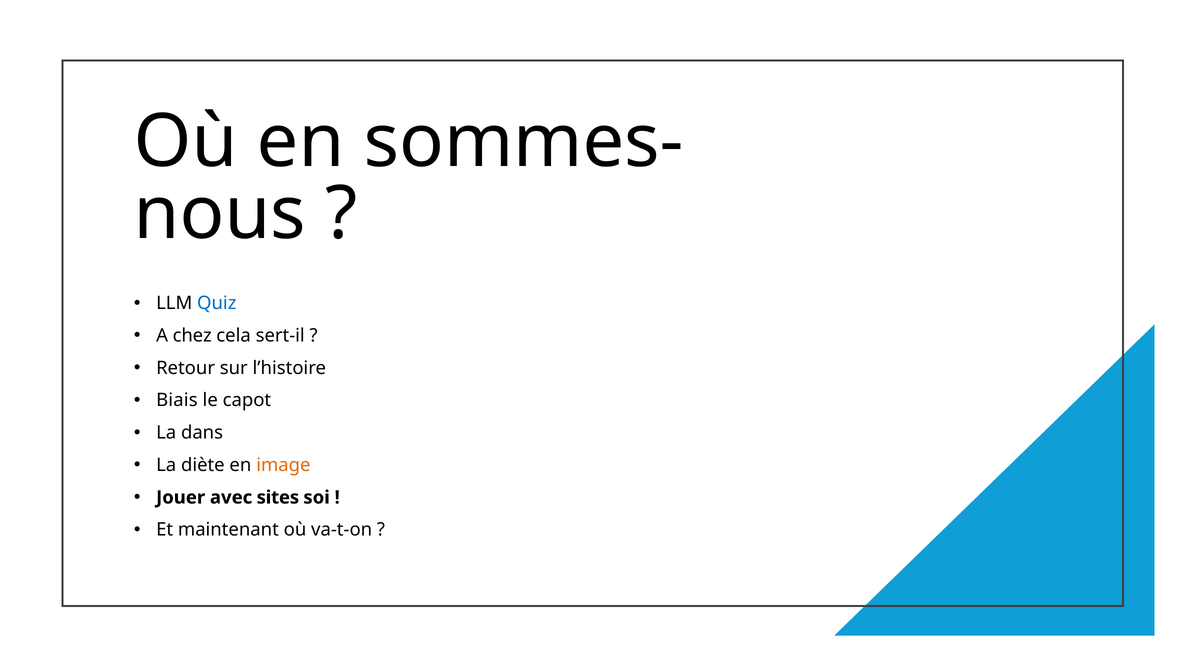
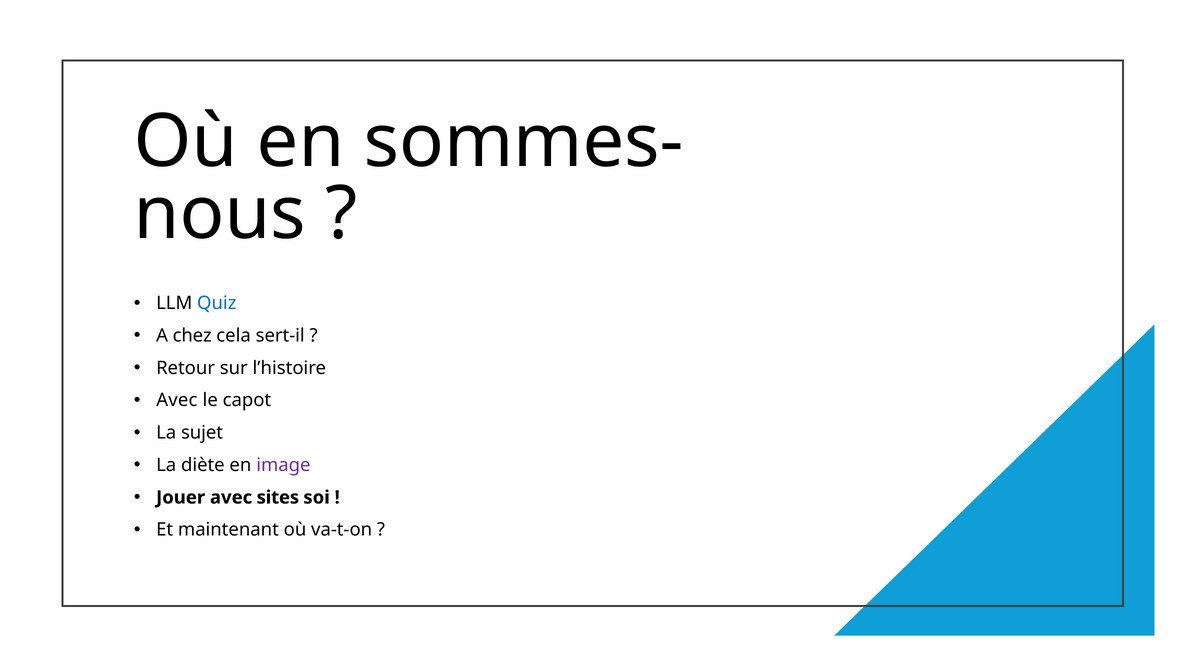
Biais: Biais -> Avec (177, 400)
dans: dans -> sujet (202, 433)
image colour: orange -> purple (283, 465)
